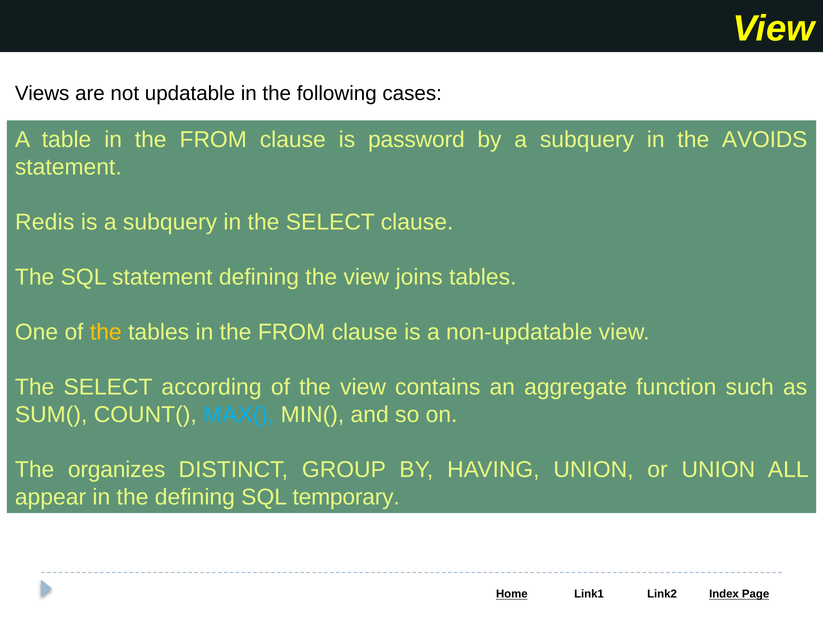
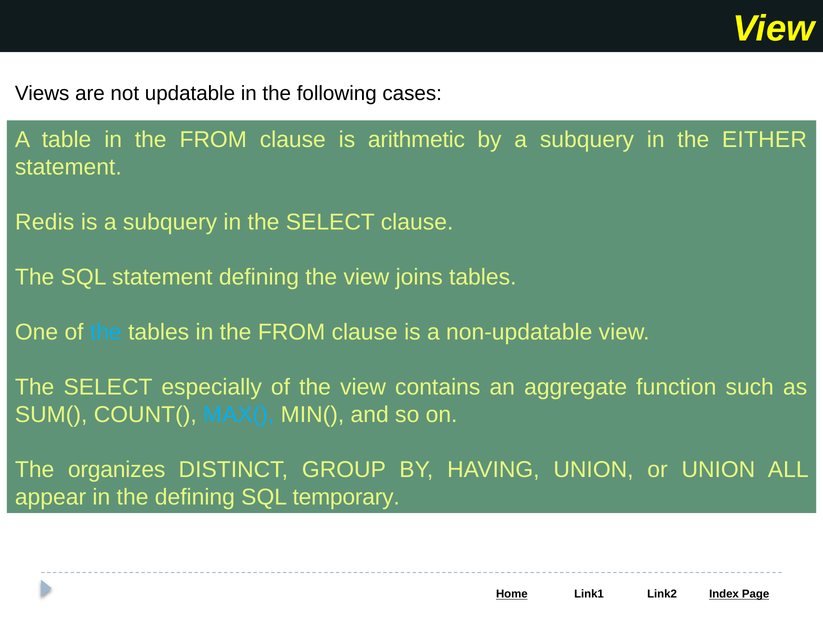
password: password -> arithmetic (416, 140)
AVOIDS: AVOIDS -> EITHER (764, 140)
the colour: yellow -> light blue (106, 332)
according: according -> especially (212, 387)
